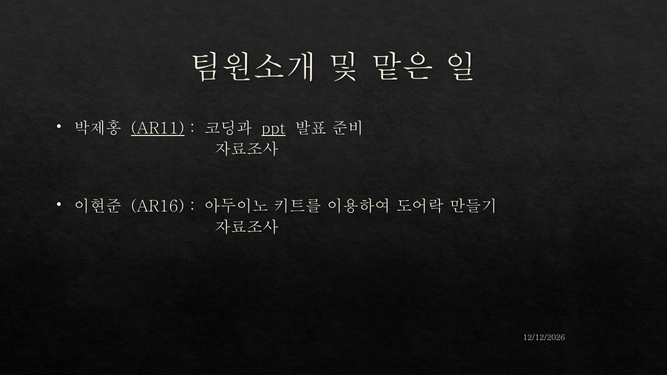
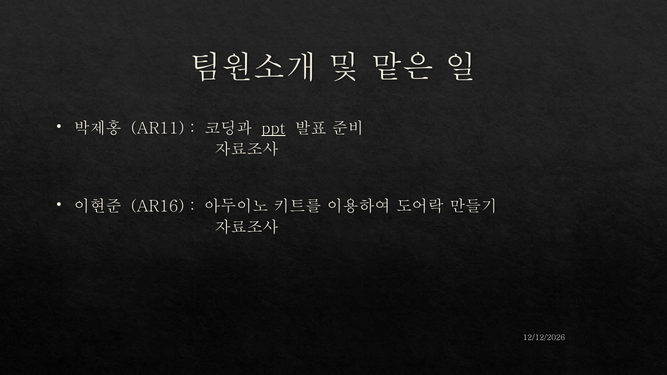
AR11 underline: present -> none (158, 129)
